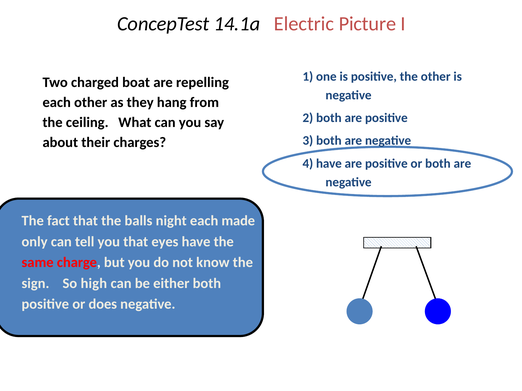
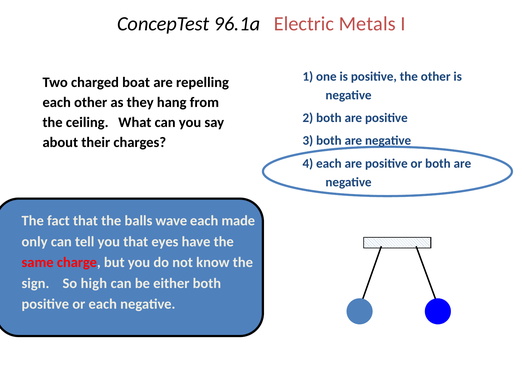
14.1a: 14.1a -> 96.1a (237, 24)
Picture: Picture -> Metals (367, 24)
4 have: have -> each (329, 164)
night: night -> wave (171, 221)
or does: does -> each (103, 305)
